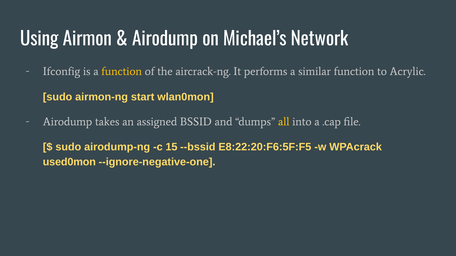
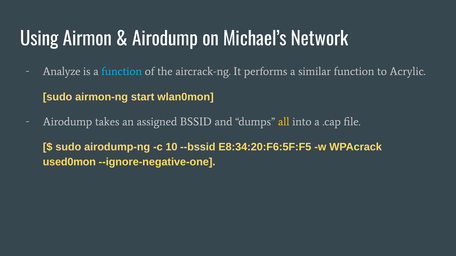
Ifconfig: Ifconfig -> Analyze (62, 72)
function colour: yellow -> light blue (122, 72)
15: 15 -> 10 (171, 147)
E8:22:20:F6:5F:F5: E8:22:20:F6:5F:F5 -> E8:34:20:F6:5F:F5 (265, 147)
